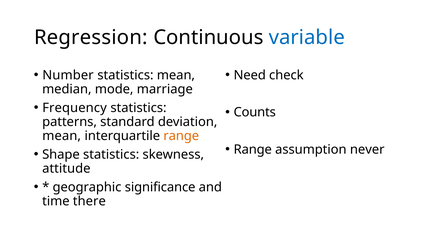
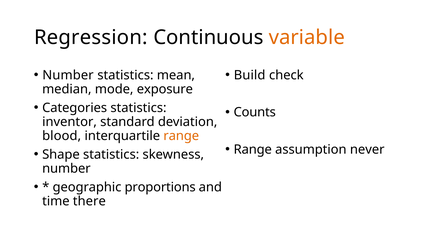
variable colour: blue -> orange (307, 37)
Need: Need -> Build (250, 75)
marriage: marriage -> exposure (165, 89)
Frequency: Frequency -> Categories (75, 108)
patterns: patterns -> inventor (70, 122)
mean: mean -> blood (62, 136)
attitude: attitude -> number (66, 168)
significance: significance -> proportions (160, 187)
